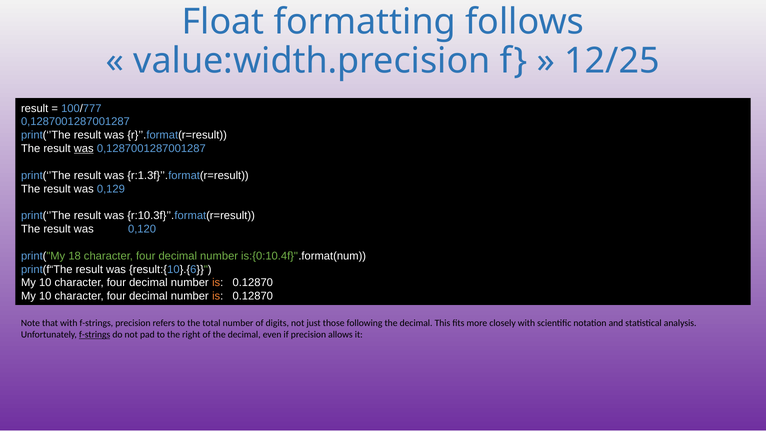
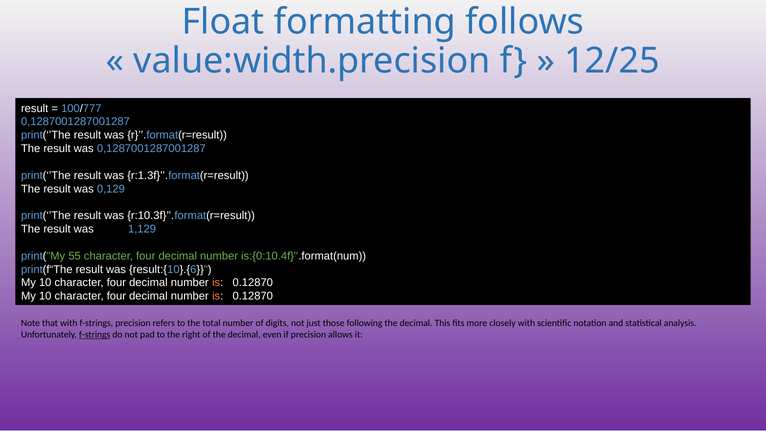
was underline: present -> none (84, 149)
0,120: 0,120 -> 1,129 (142, 229)
18: 18 -> 55 (75, 256)
